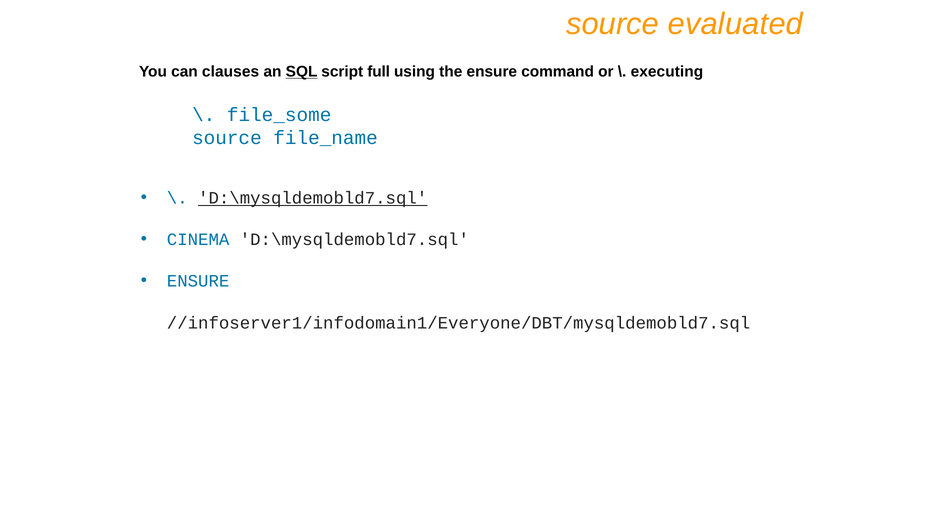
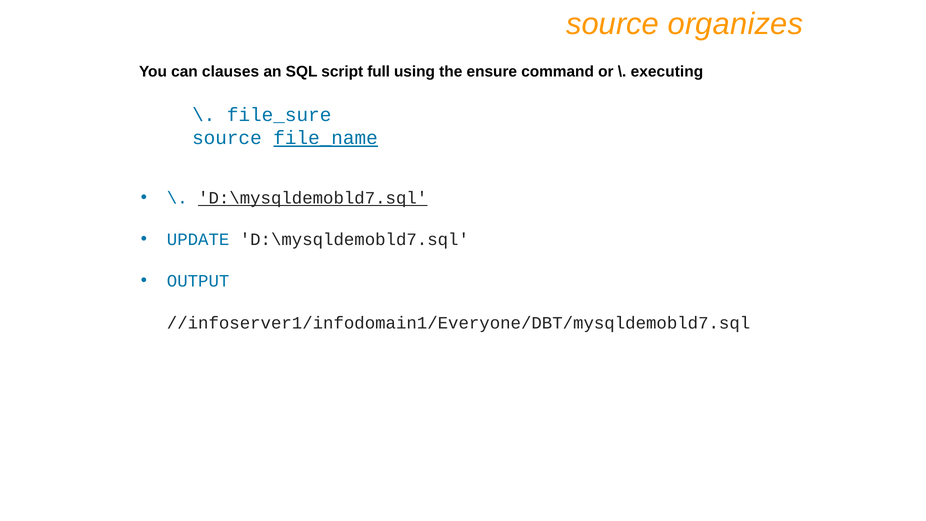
evaluated: evaluated -> organizes (735, 24)
SQL underline: present -> none (302, 72)
file_some: file_some -> file_sure (279, 115)
file_name underline: none -> present (326, 138)
CINEMA: CINEMA -> UPDATE (198, 239)
ENSURE: ENSURE -> OUTPUT (198, 281)
